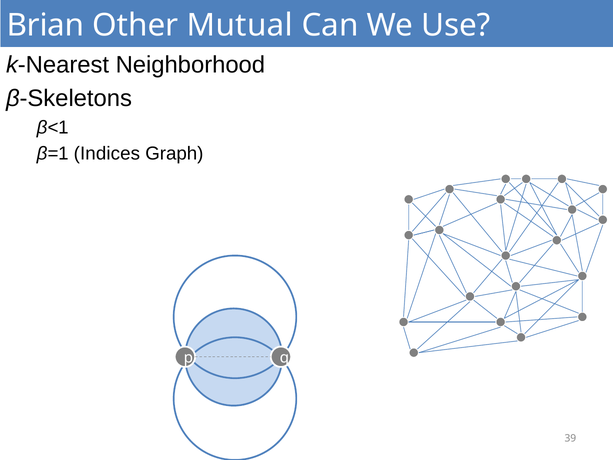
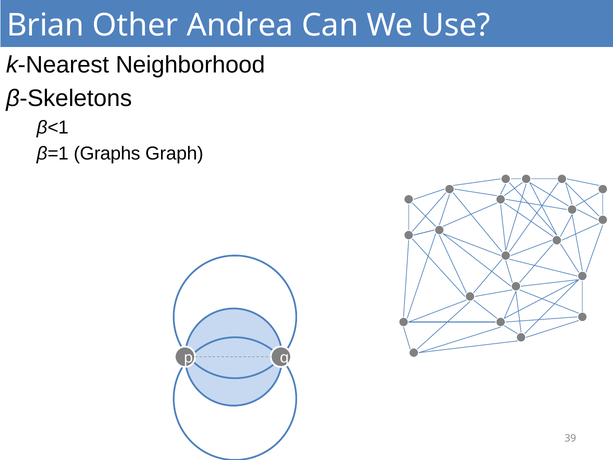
Mutual: Mutual -> Andrea (240, 25)
Indices: Indices -> Graphs (107, 154)
